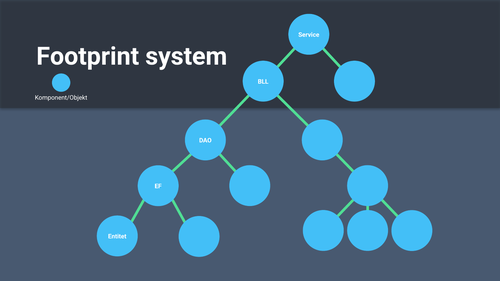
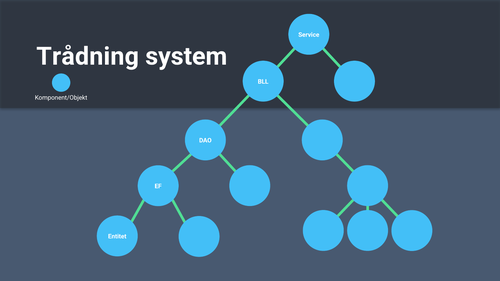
Footprint: Footprint -> Trådning (88, 56)
